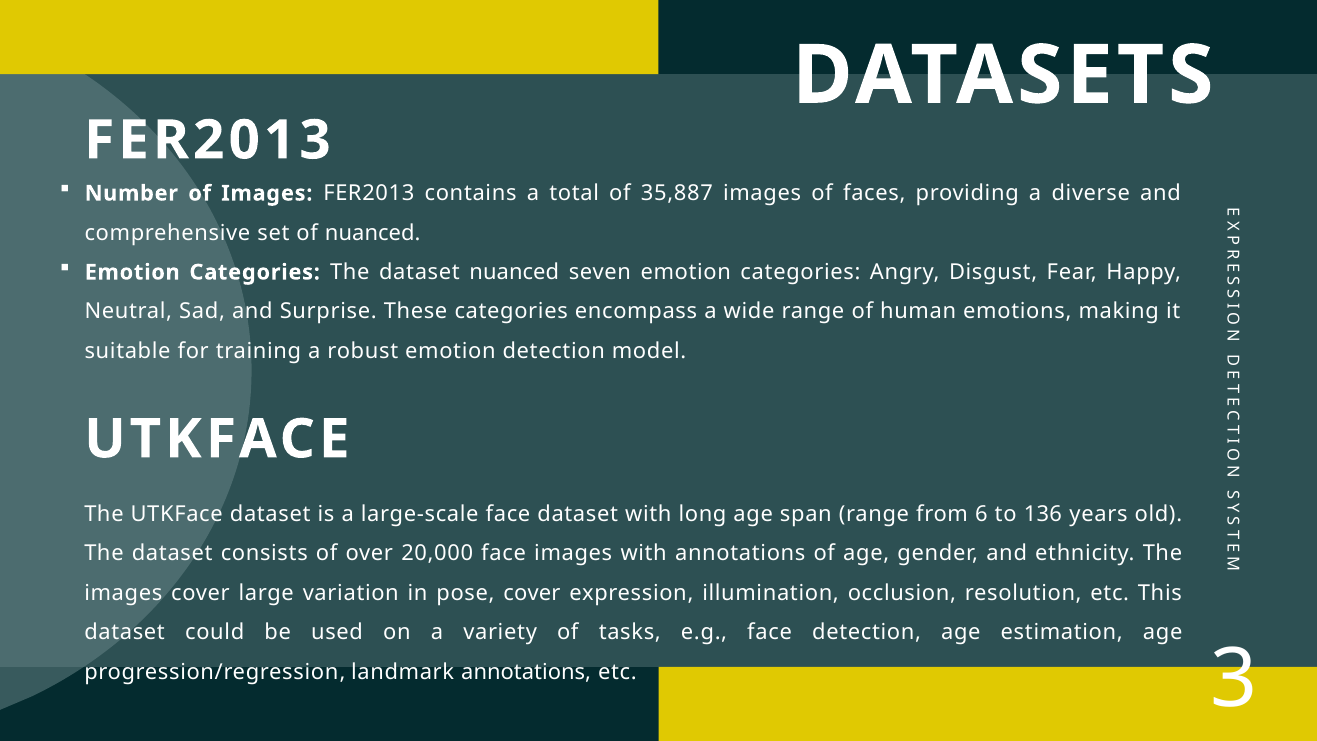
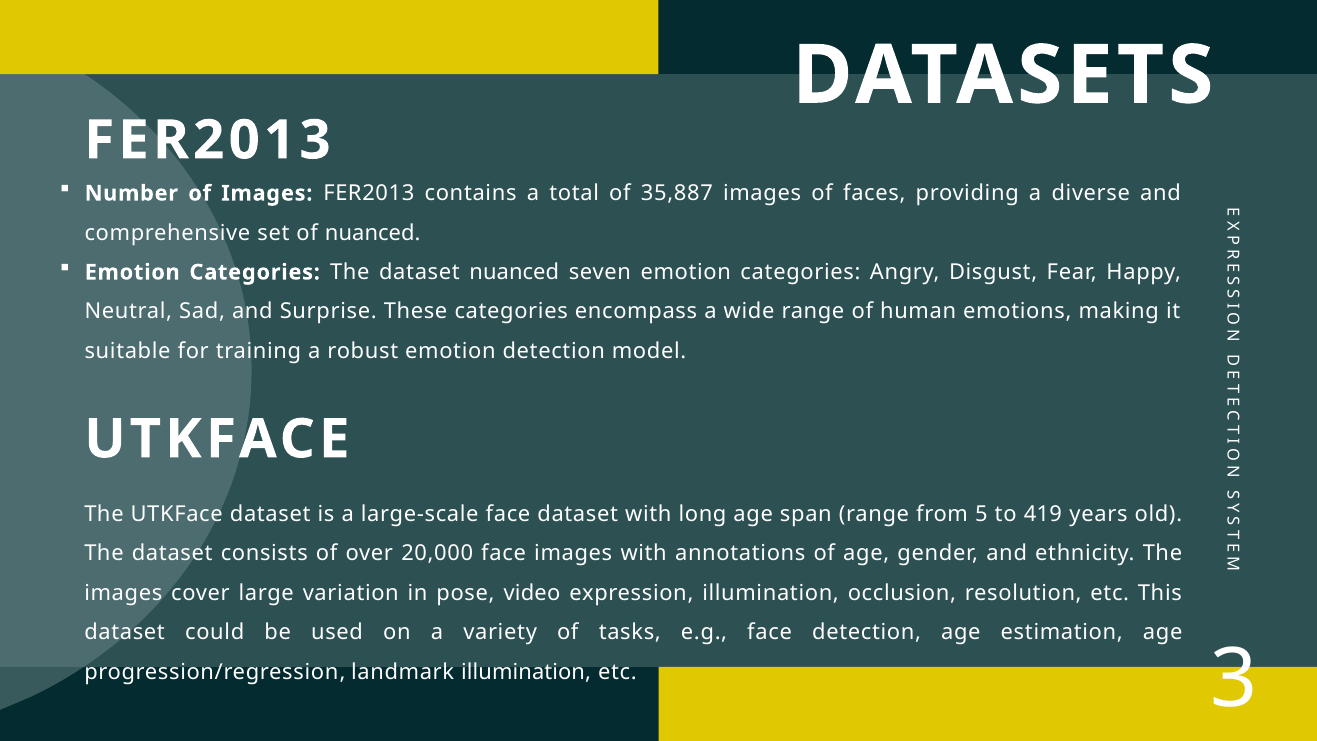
6: 6 -> 5 (981, 514)
136: 136 -> 419 (1043, 514)
pose cover: cover -> video (532, 593)
landmark annotations: annotations -> illumination (526, 672)
